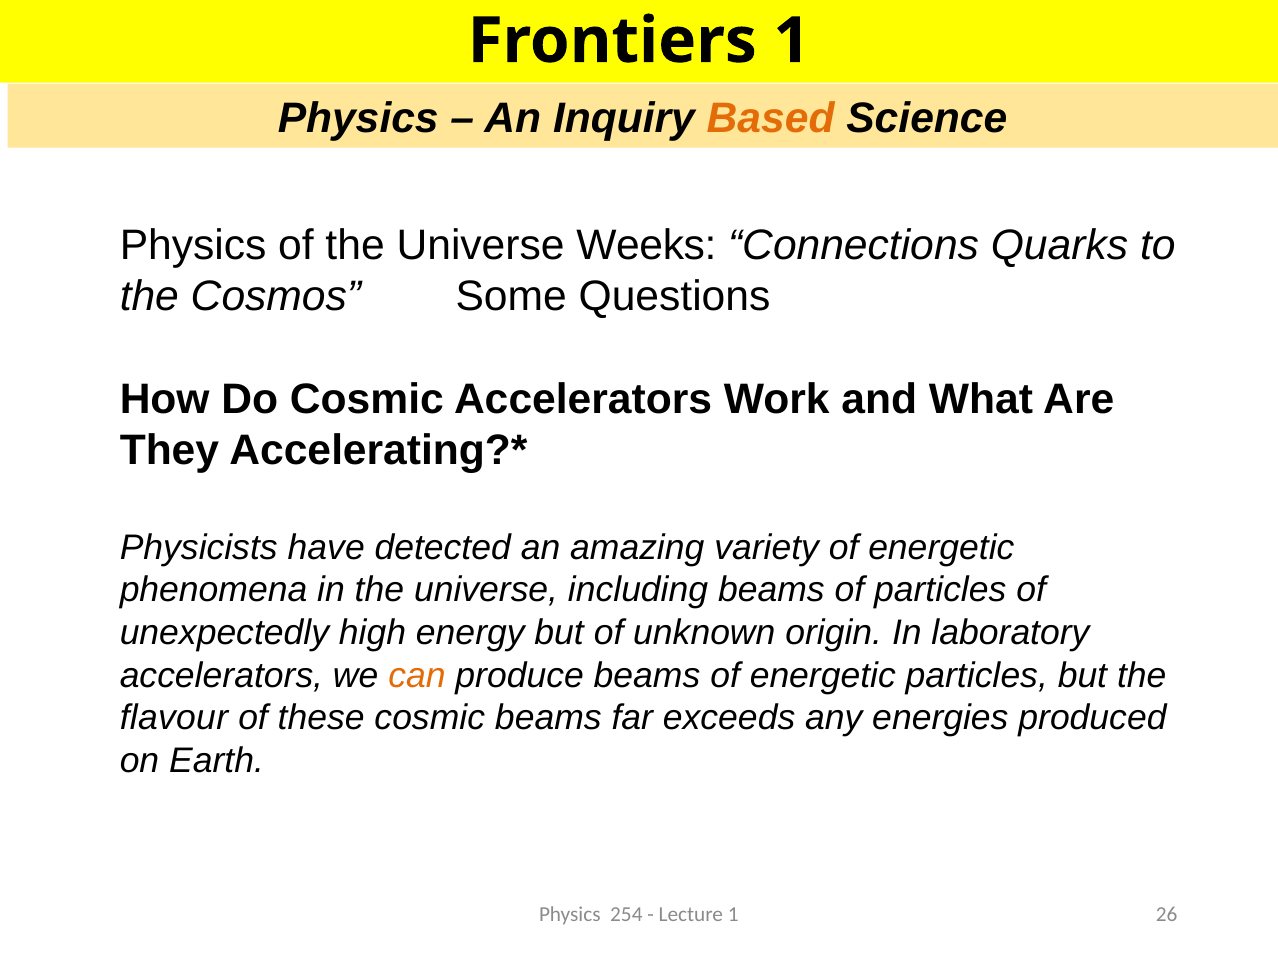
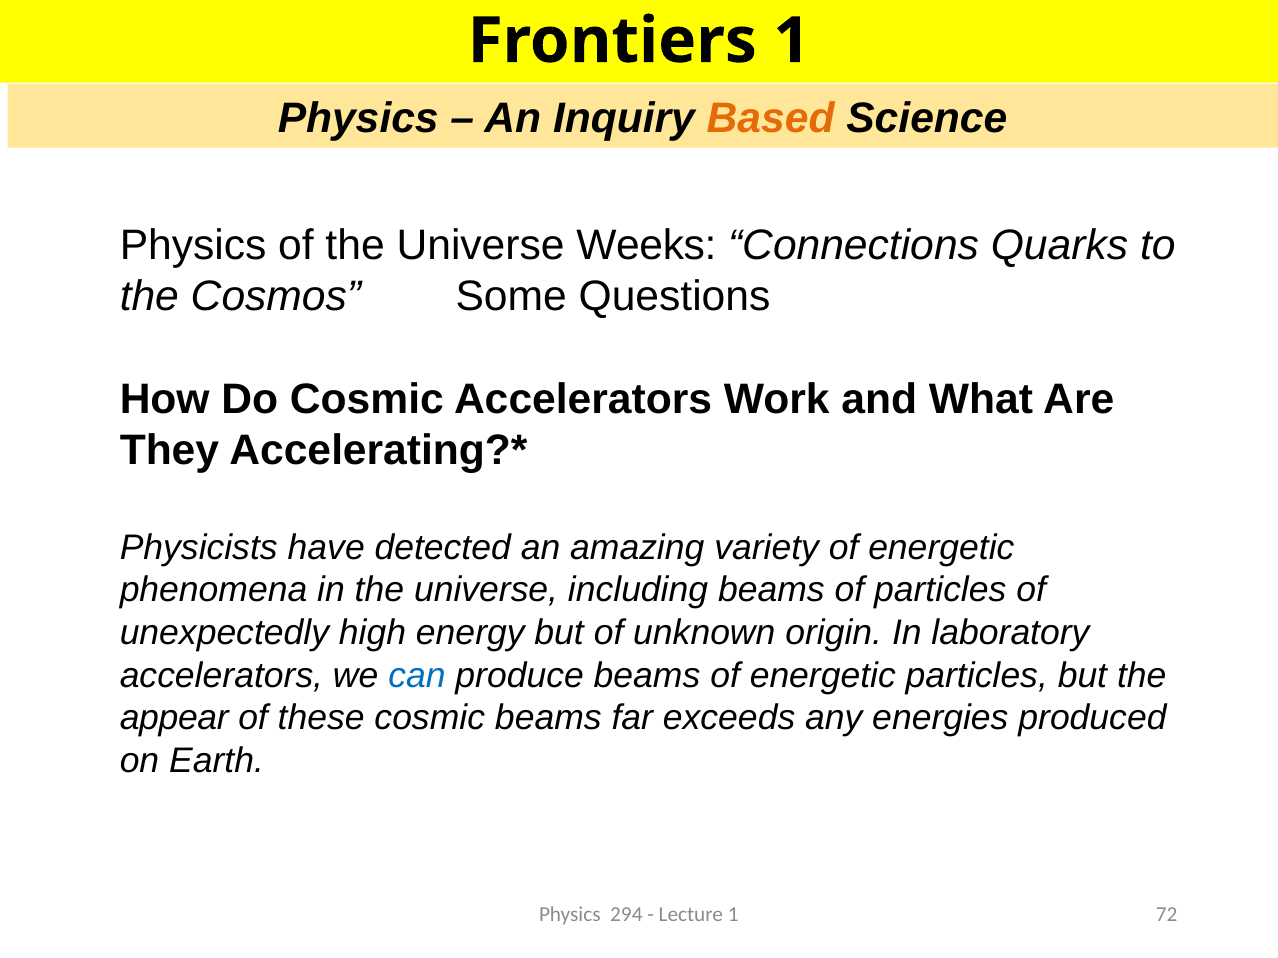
can colour: orange -> blue (417, 676)
flavour: flavour -> appear (174, 718)
254: 254 -> 294 (626, 915)
26: 26 -> 72 (1167, 915)
